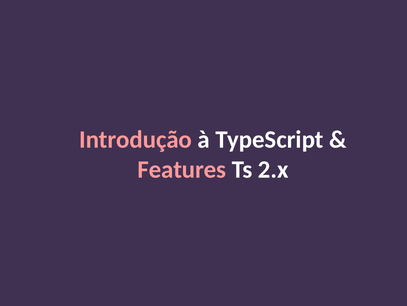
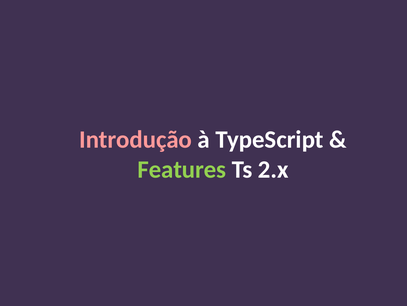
Features colour: pink -> light green (182, 169)
